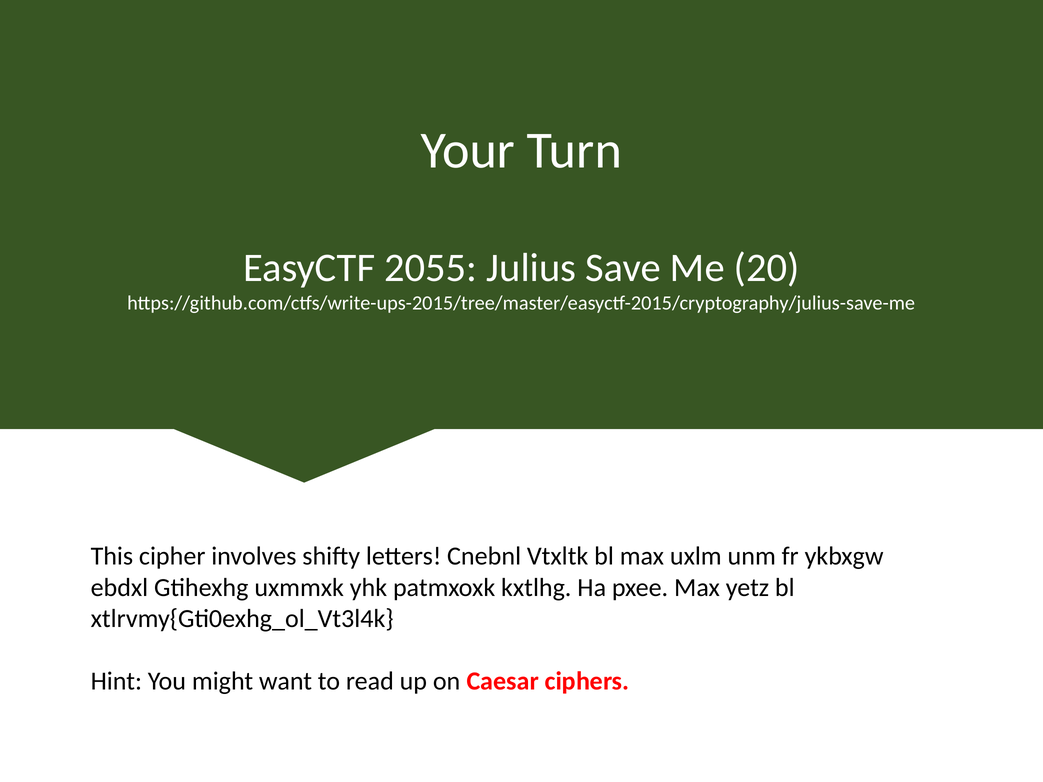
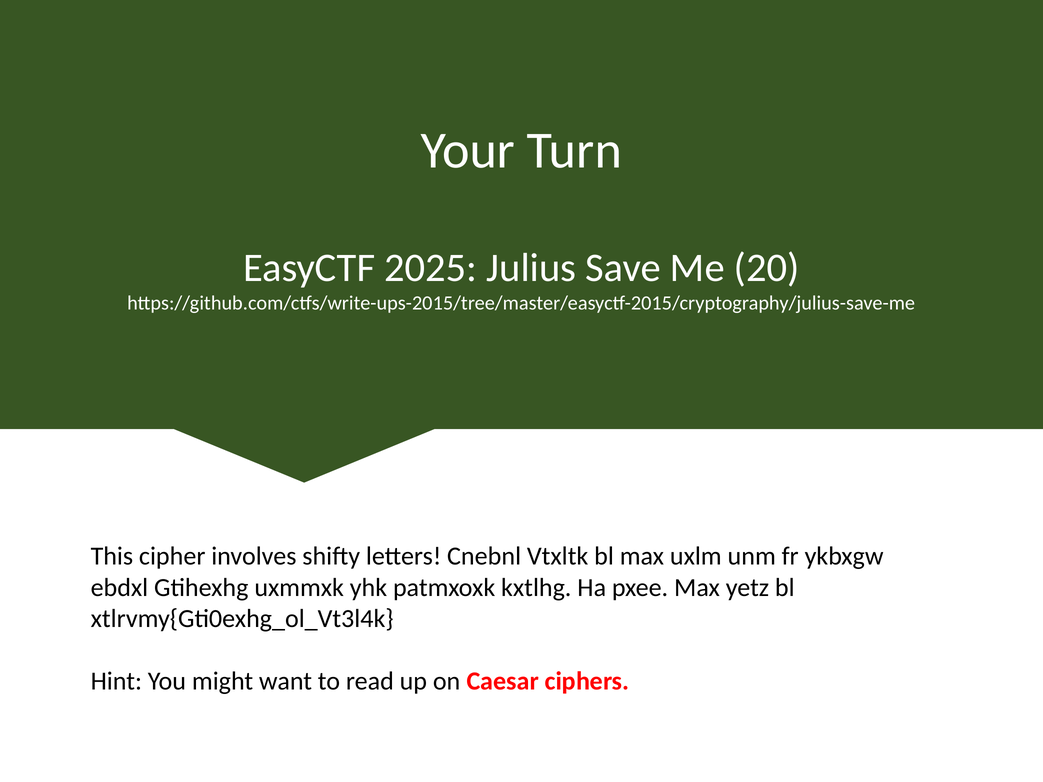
2055: 2055 -> 2025 (431, 268)
